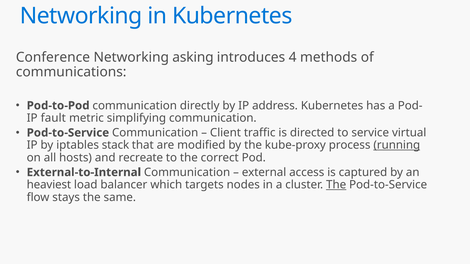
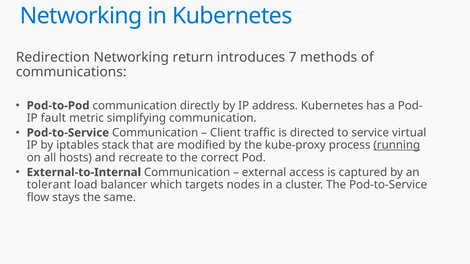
Conference: Conference -> Redirection (53, 57)
asking: asking -> return (193, 57)
4: 4 -> 7 (293, 57)
heaviest: heaviest -> tolerant (49, 185)
The underline: present -> none (336, 185)
